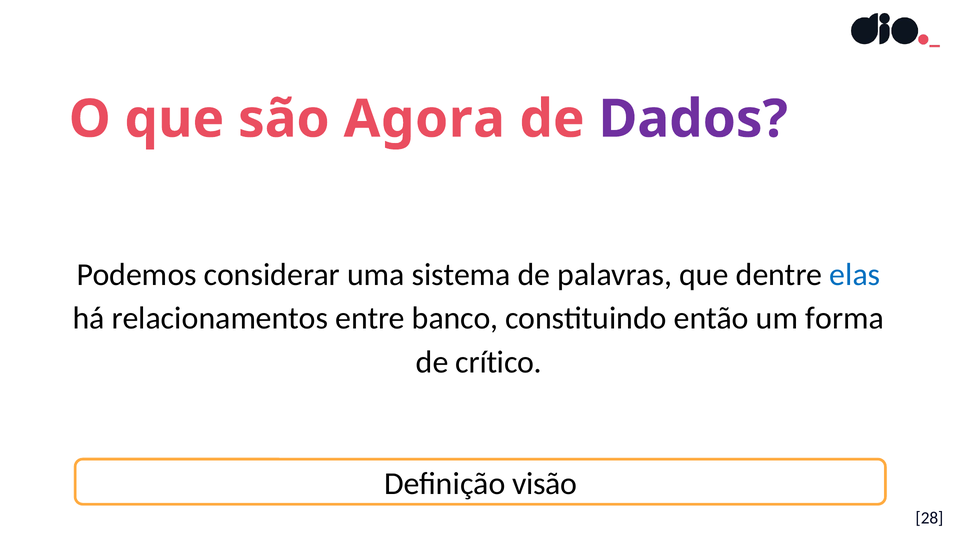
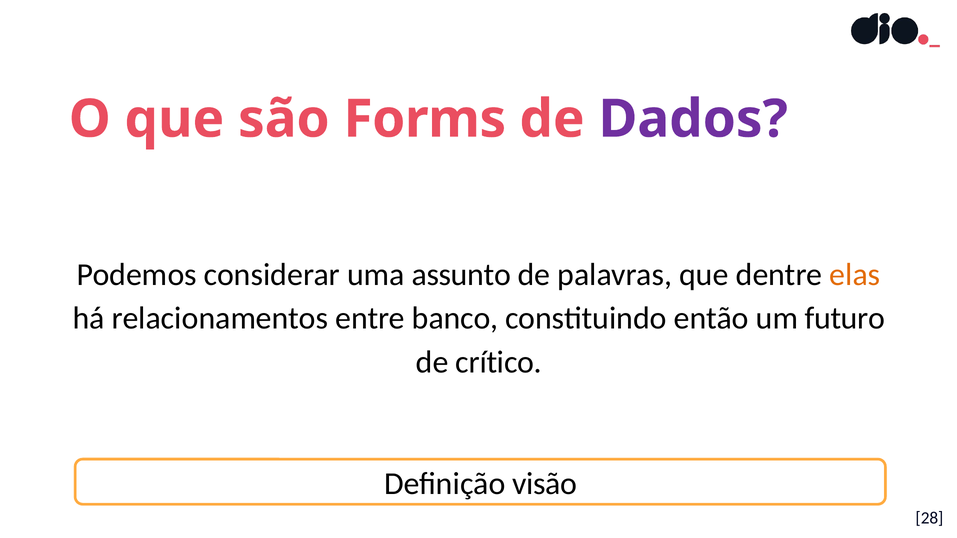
Agora: Agora -> Forms (425, 119)
sistema: sistema -> assunto (461, 275)
elas colour: blue -> orange (855, 275)
forma: forma -> futuro (845, 319)
